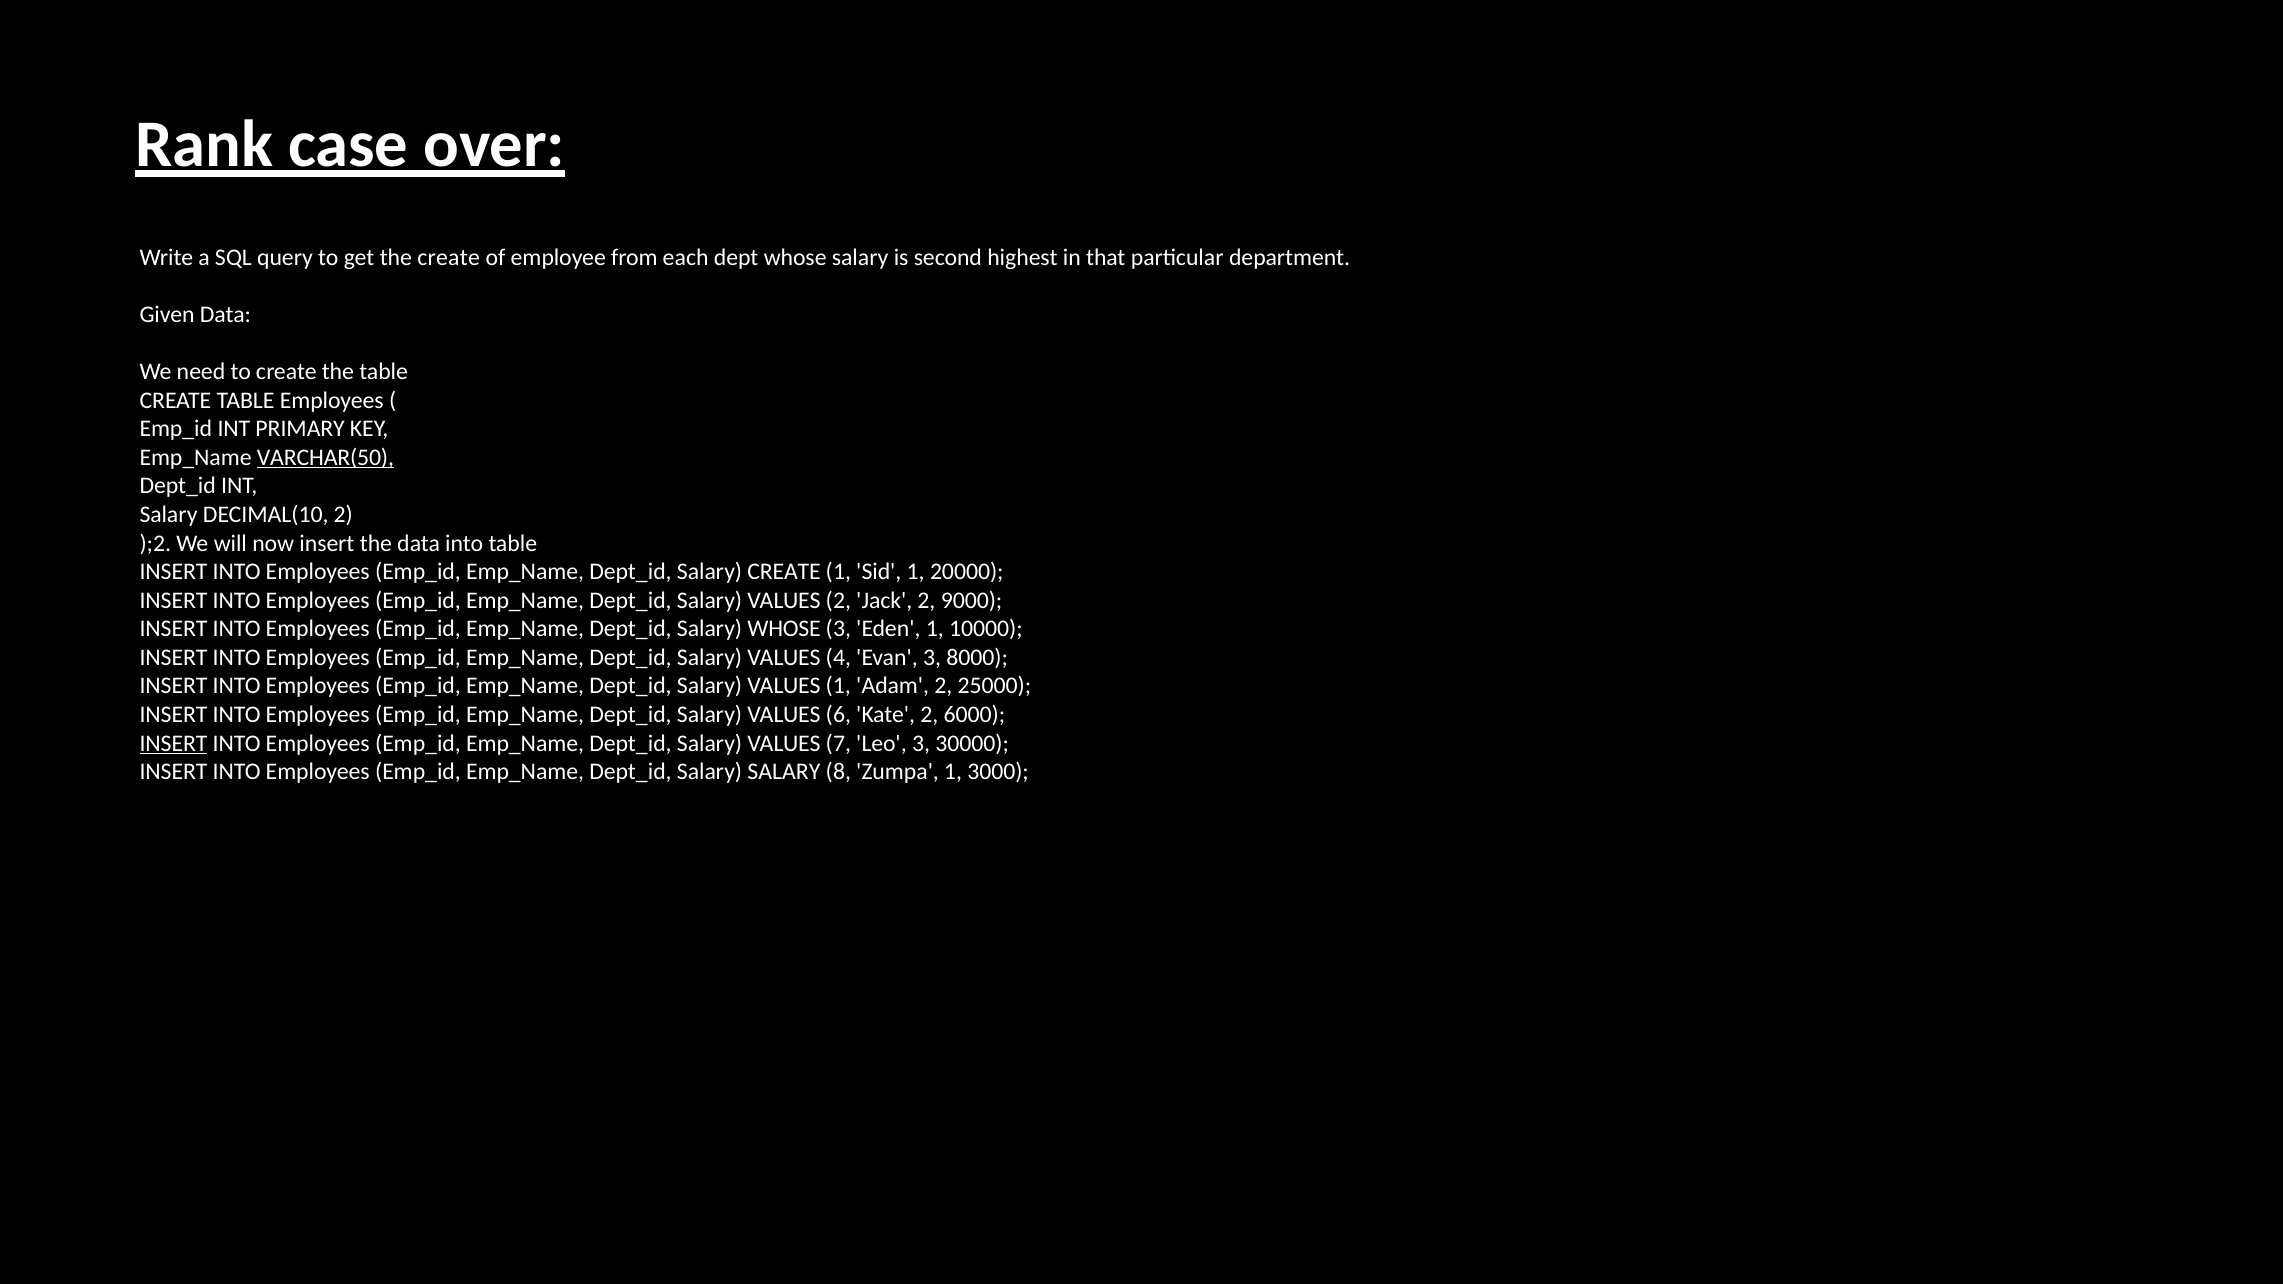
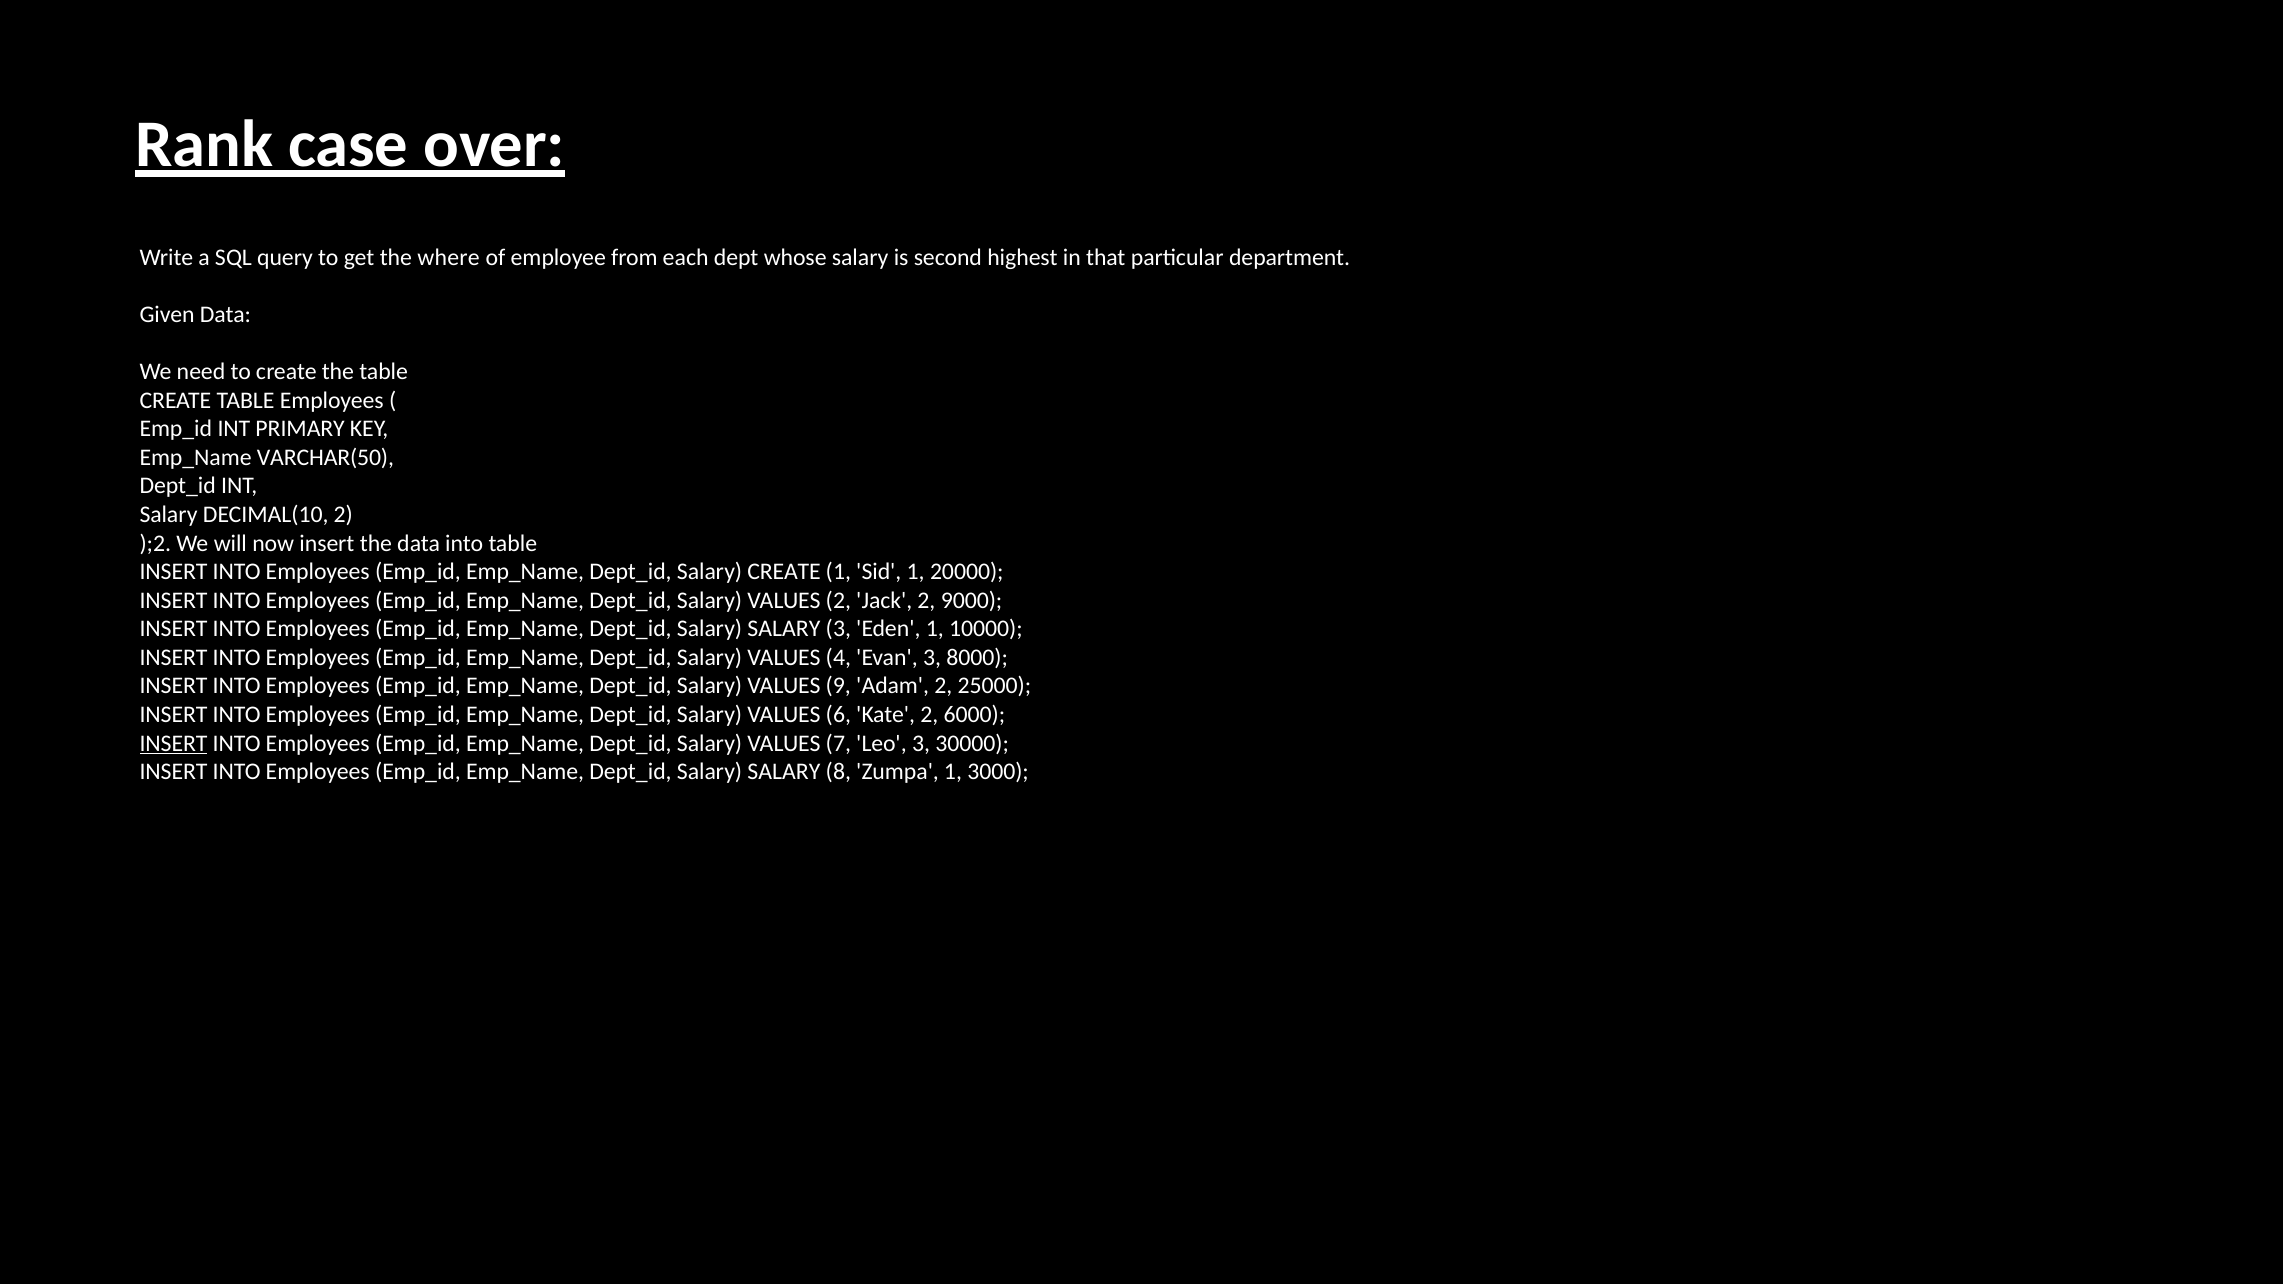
the create: create -> where (449, 257)
VARCHAR(50 underline: present -> none (325, 458)
WHOSE: WHOSE -> SALARY (784, 629)
VALUES 1: 1 -> 9 (838, 686)
